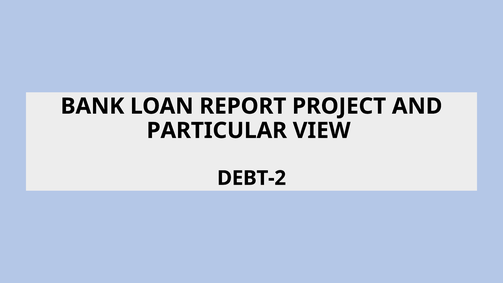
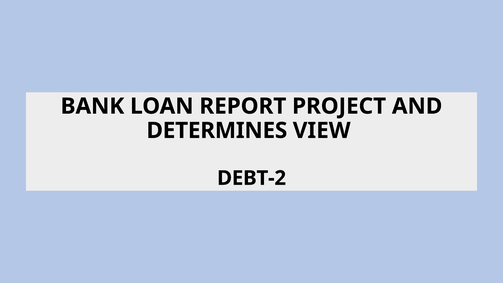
PARTICULAR: PARTICULAR -> DETERMINES (217, 131)
